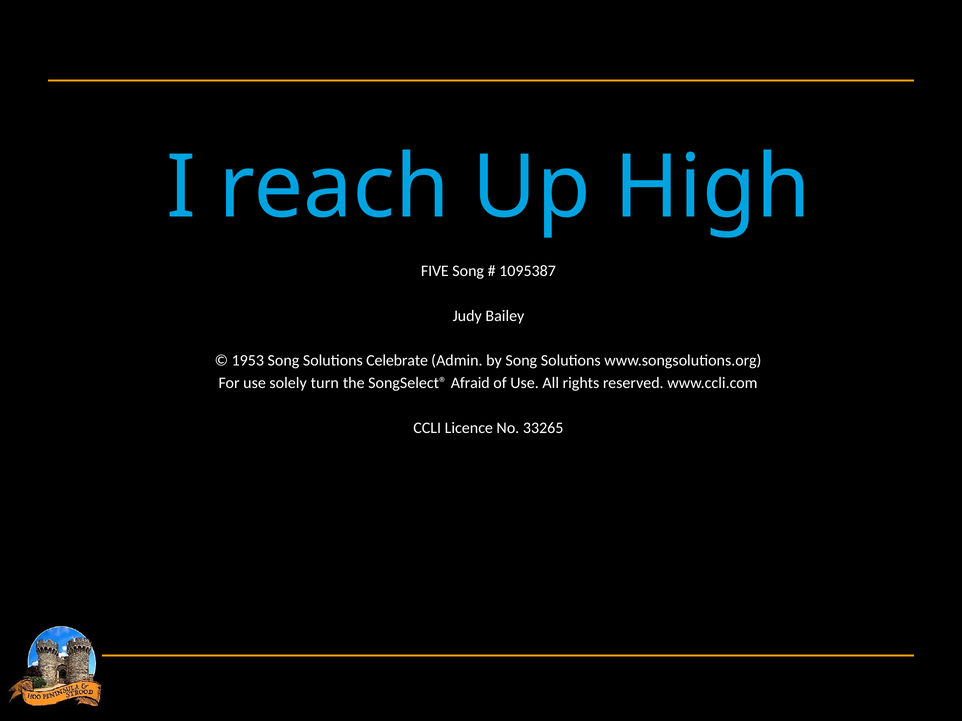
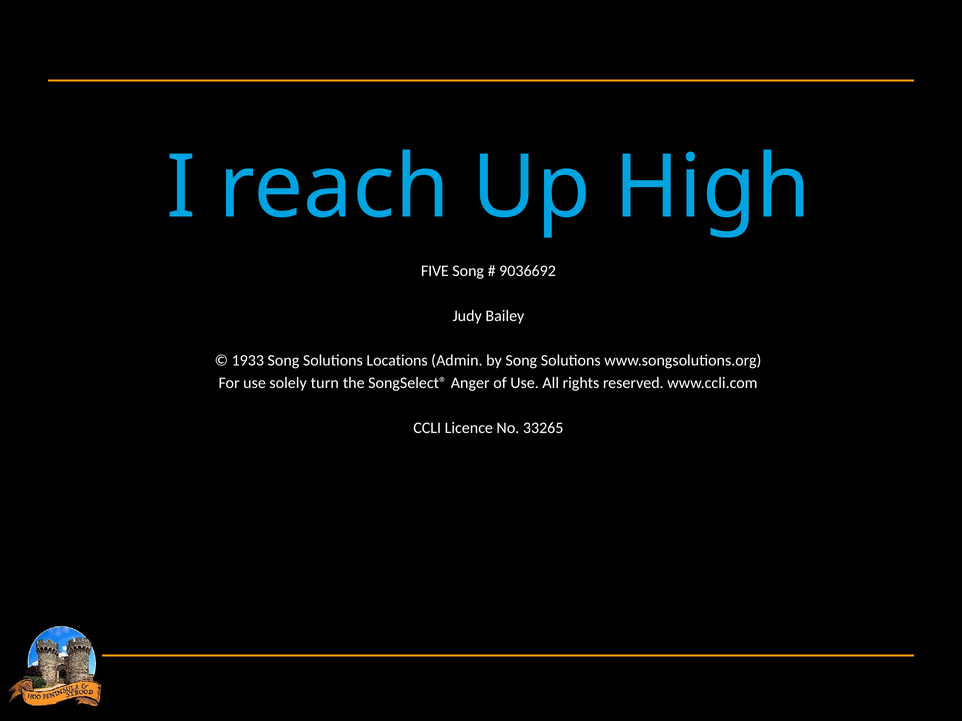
1095387: 1095387 -> 9036692 (528, 271)
1953: 1953 -> 1933 (248, 361)
Celebrate: Celebrate -> Locations (397, 361)
Afraid: Afraid -> Anger (470, 383)
